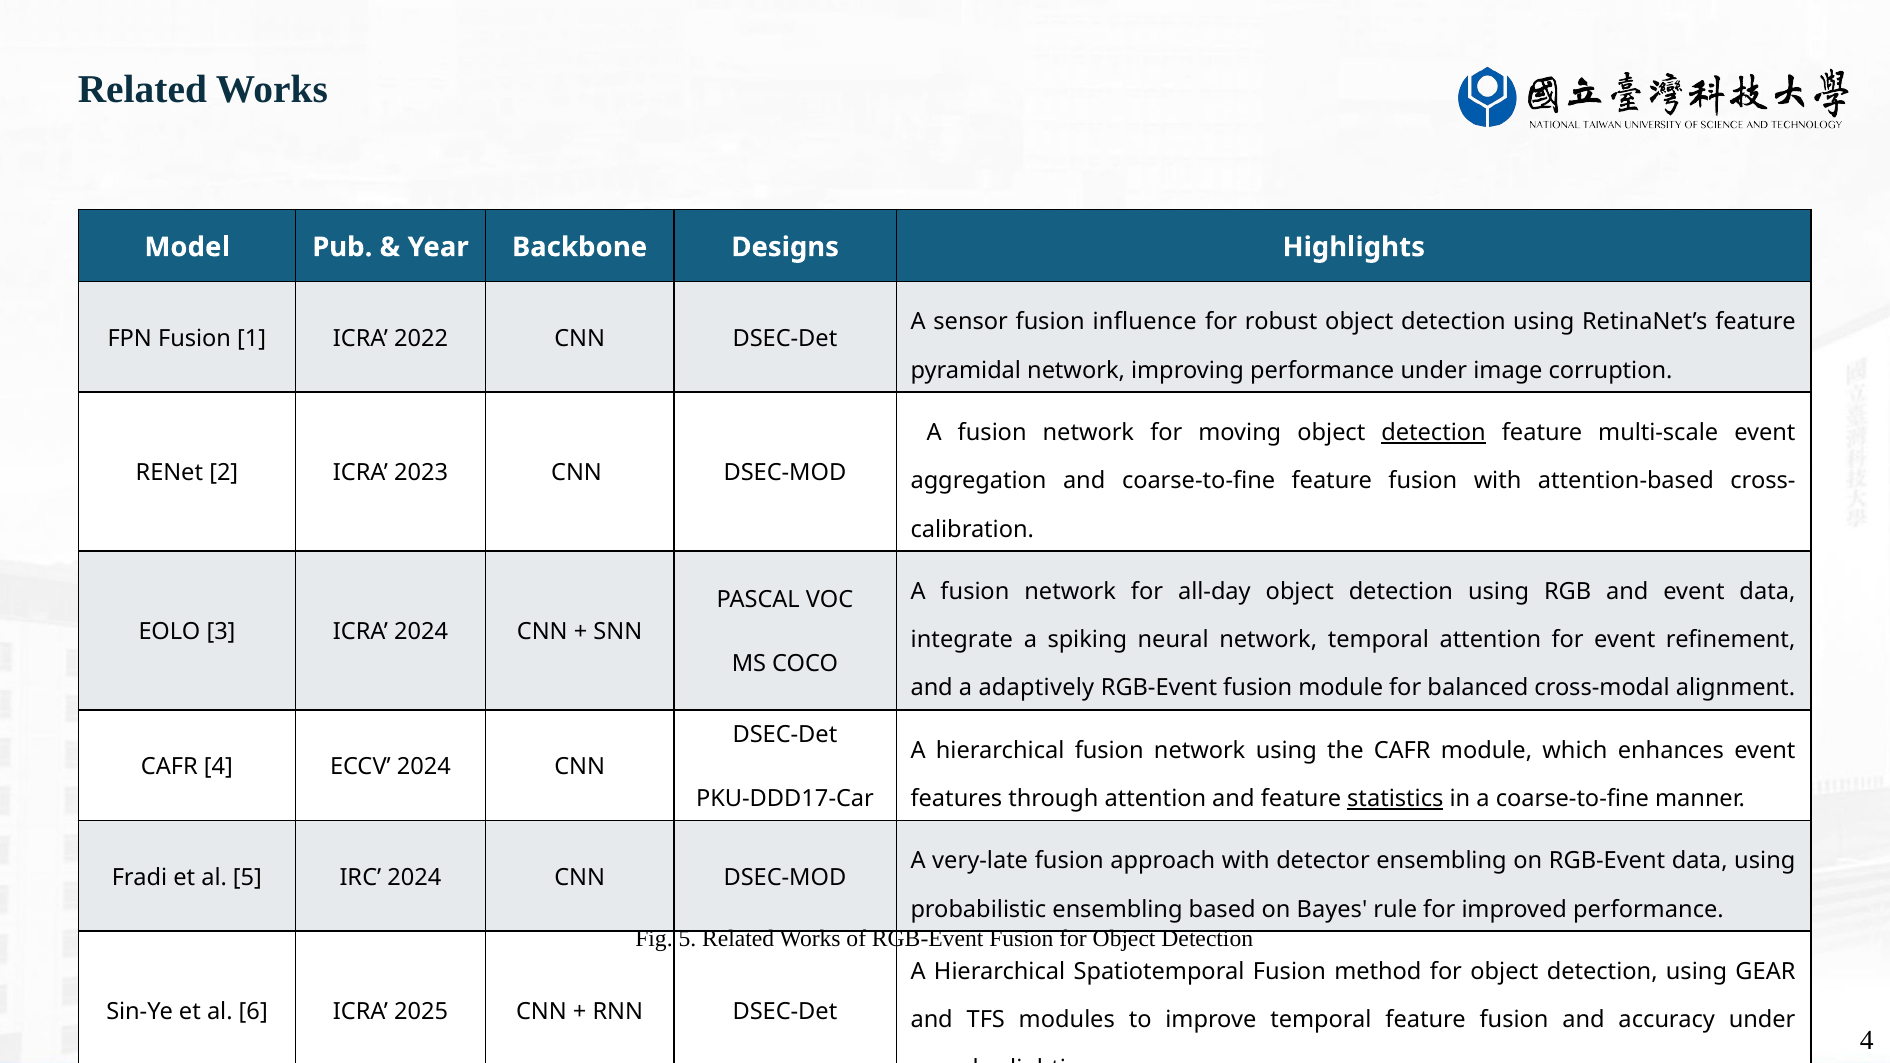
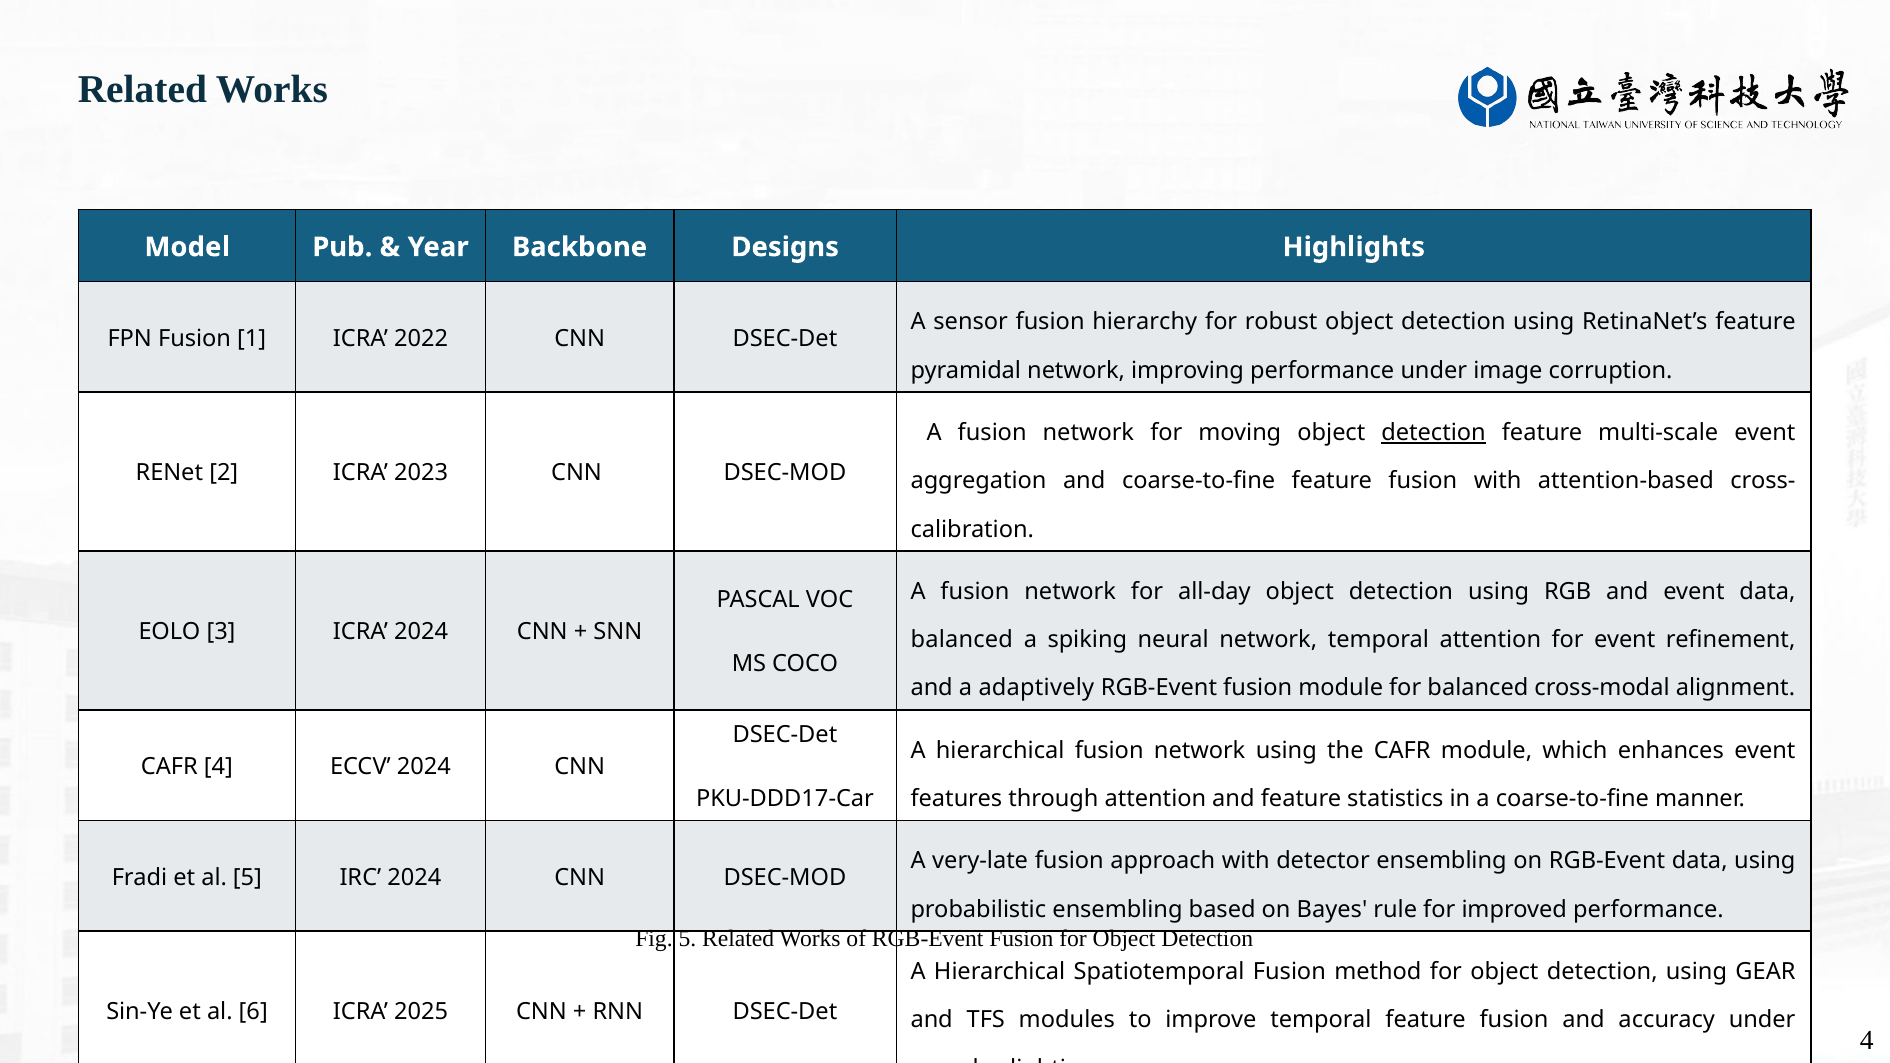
influence: influence -> hierarchy (1145, 322)
integrate: integrate -> balanced (962, 640)
statistics underline: present -> none (1395, 799)
